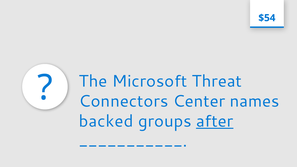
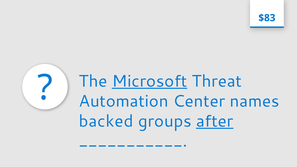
$54: $54 -> $83 (267, 18)
Microsoft underline: none -> present (150, 81)
Connectors: Connectors -> Automation (124, 101)
